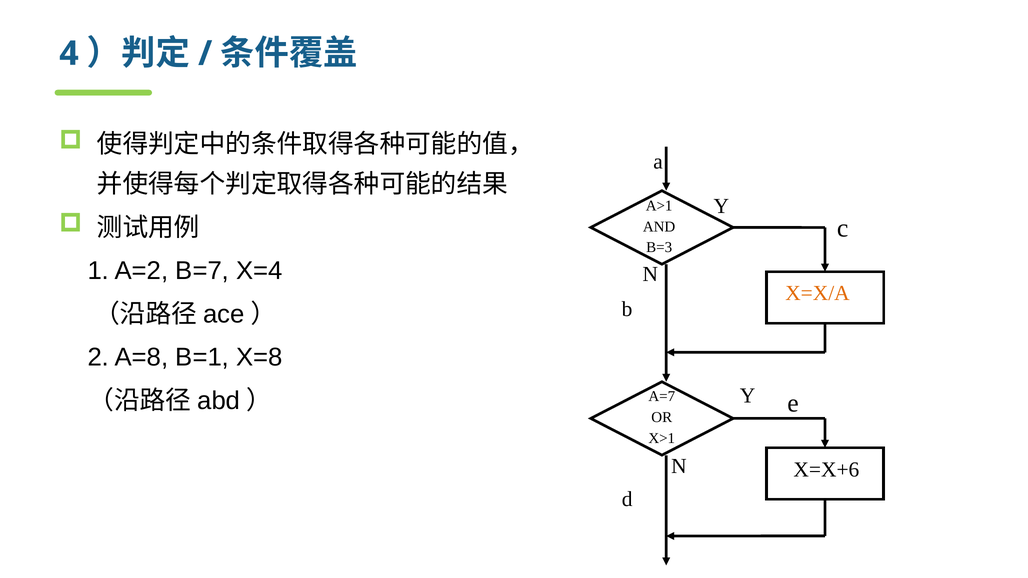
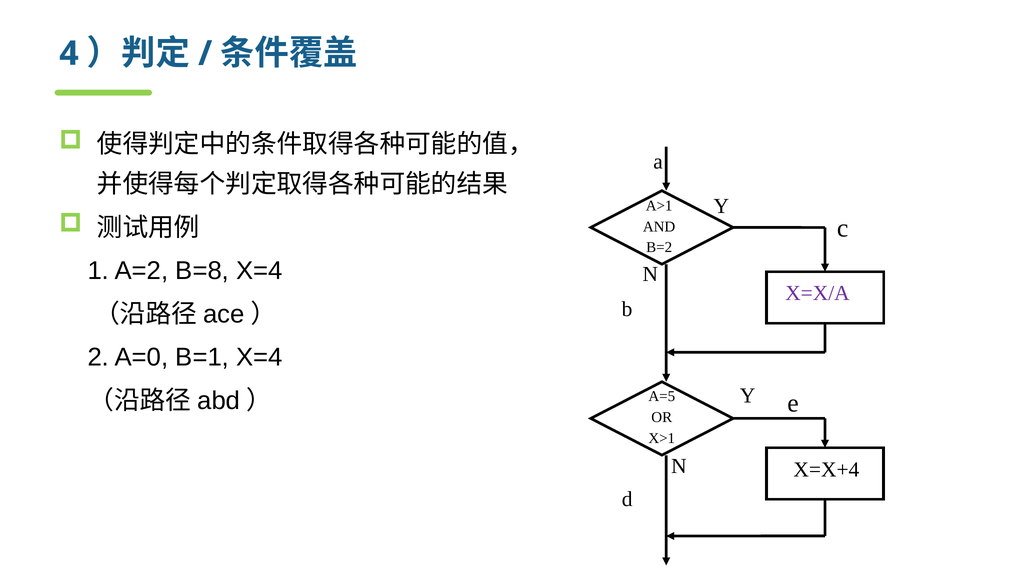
B=3: B=3 -> B=2 (659, 248)
B=7: B=7 -> B=8 (202, 271)
X=X/A colour: orange -> purple (817, 293)
A=8: A=8 -> A=0 (142, 358)
B=1 X=8: X=8 -> X=4 (259, 358)
A=7: A=7 -> A=5 (662, 397)
X=X+6: X=X+6 -> X=X+4 (826, 470)
